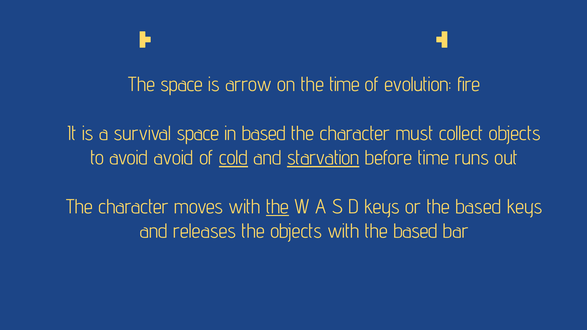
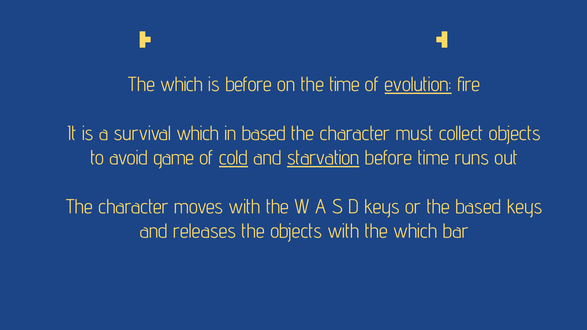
space: space -> which (182, 85)
is arrow: arrow -> before (249, 85)
evolution underline: none -> present (418, 85)
survival space: space -> which (198, 134)
avoid avoid: avoid -> game (174, 158)
the underline: present -> none (277, 207)
with the based: based -> which (415, 231)
